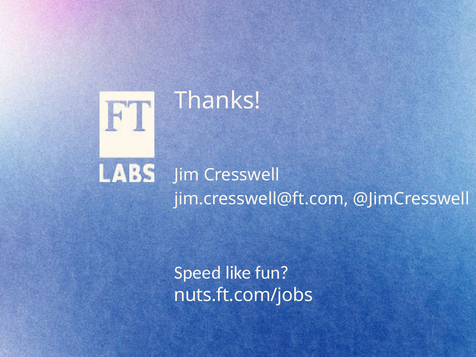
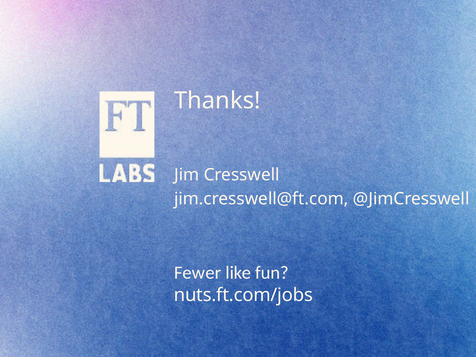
Speed: Speed -> Fewer (198, 273)
